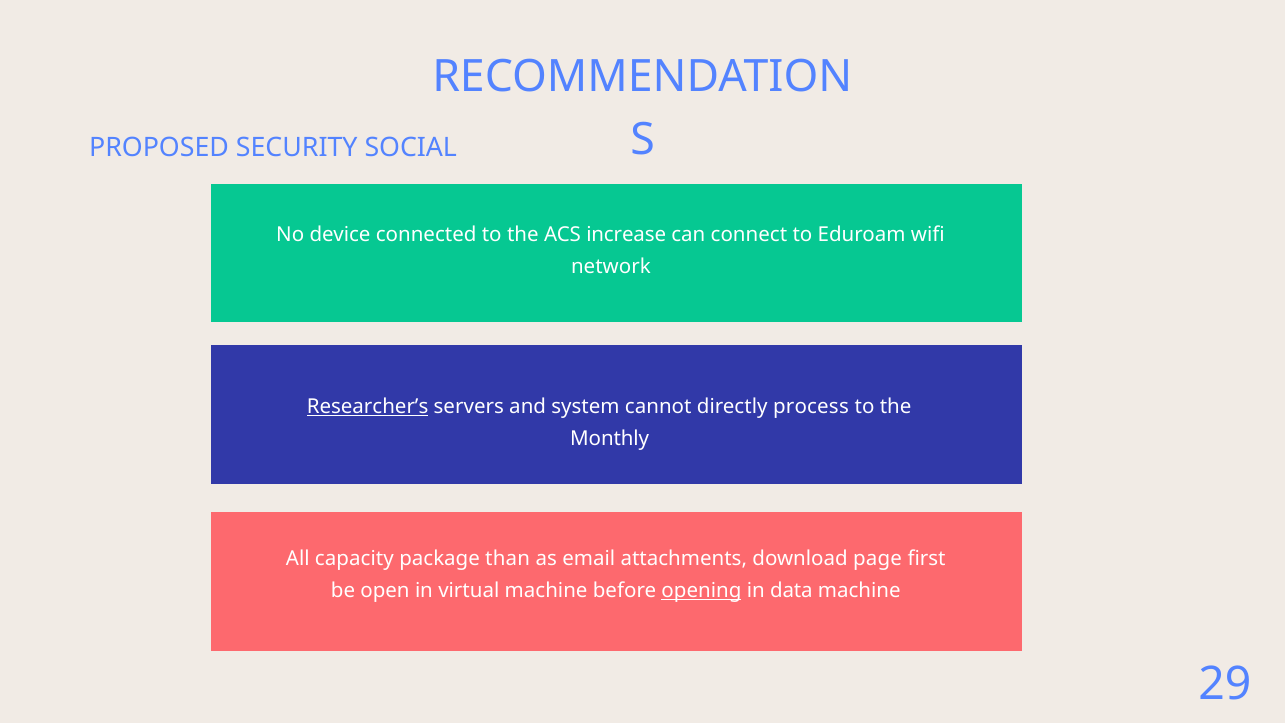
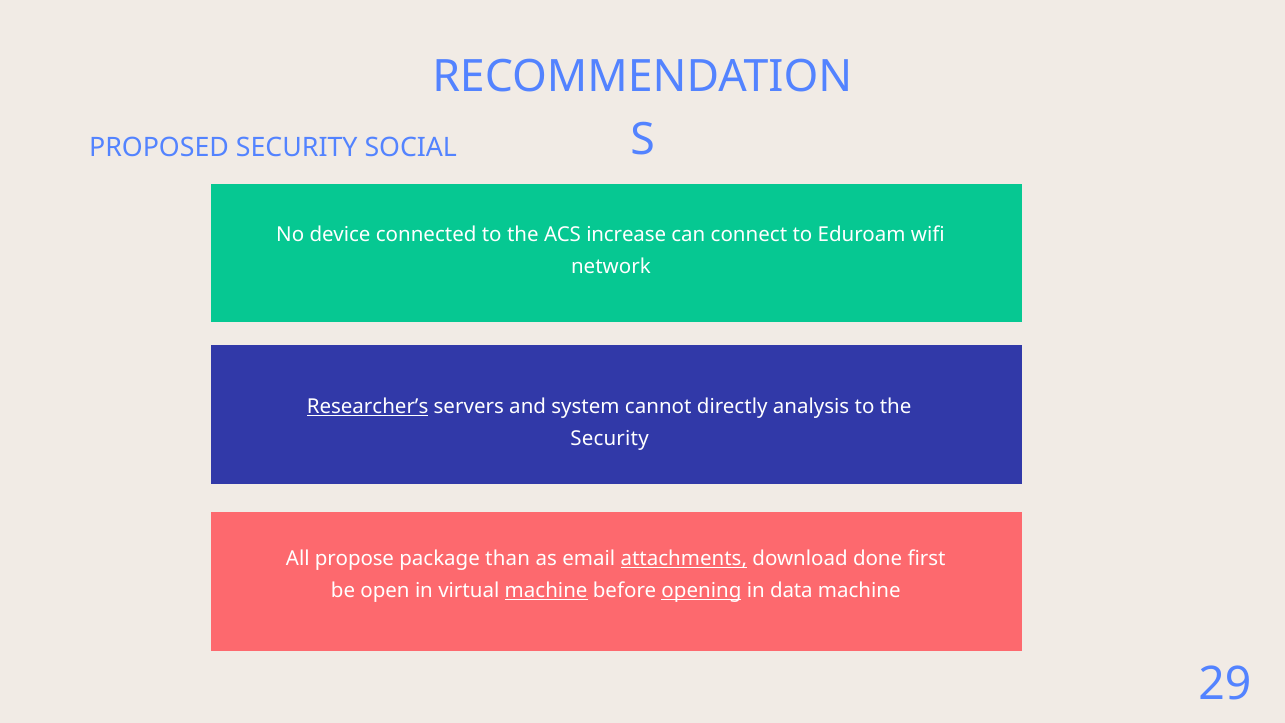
process: process -> analysis (811, 407)
Monthly: Monthly -> Security (610, 439)
capacity: capacity -> propose (354, 558)
attachments underline: none -> present (684, 558)
page: page -> done (878, 558)
machine underline: none -> present (546, 590)
